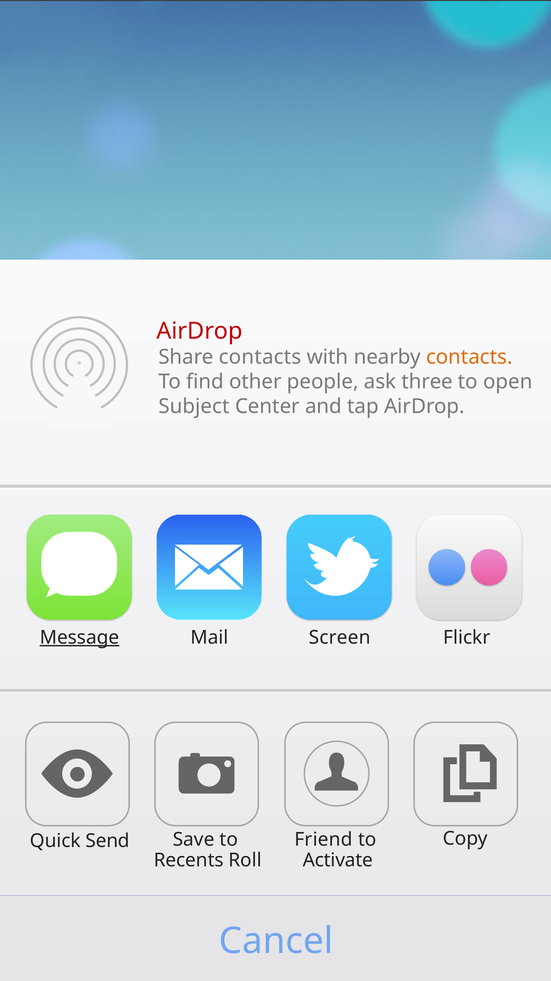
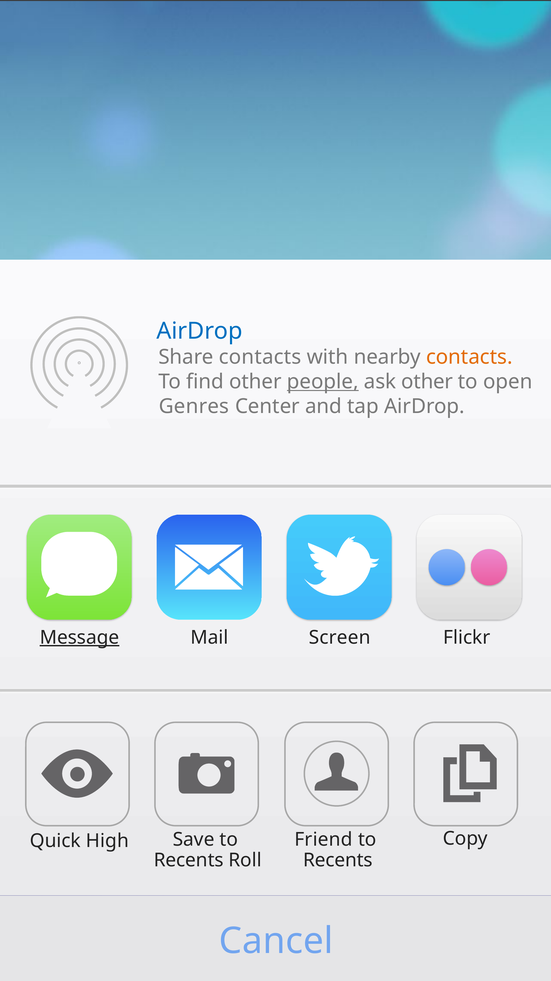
AirDrop colour: red -> blue (200, 331)
people underline: none -> present (323, 381)
ask three: three -> other (427, 381)
Subject: Subject -> Genres (194, 406)
Send: Send -> High (107, 840)
Activate: Activate -> Recents (338, 859)
